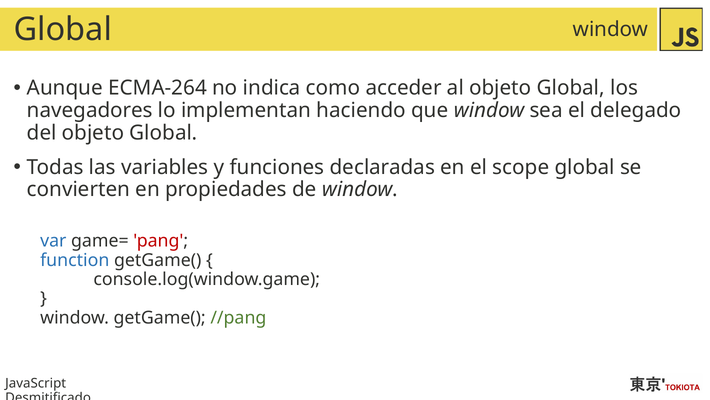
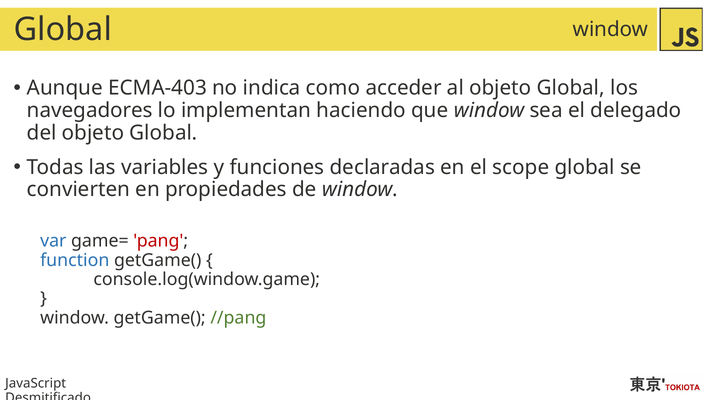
ECMA-264: ECMA-264 -> ECMA-403 (158, 88)
